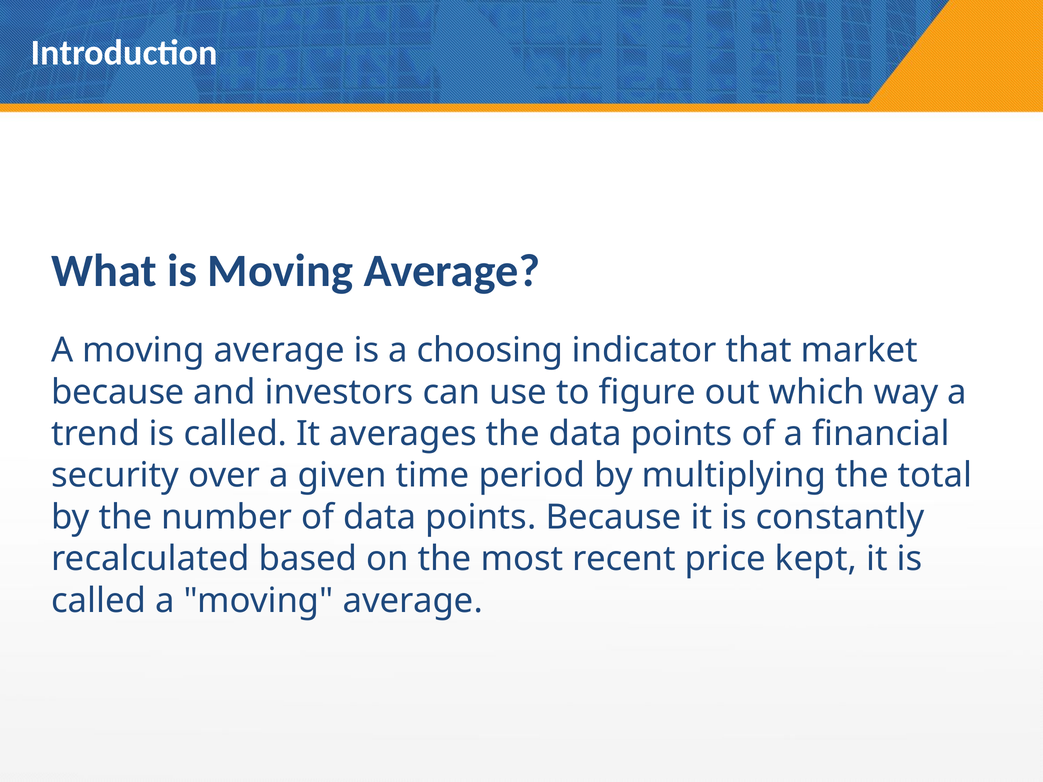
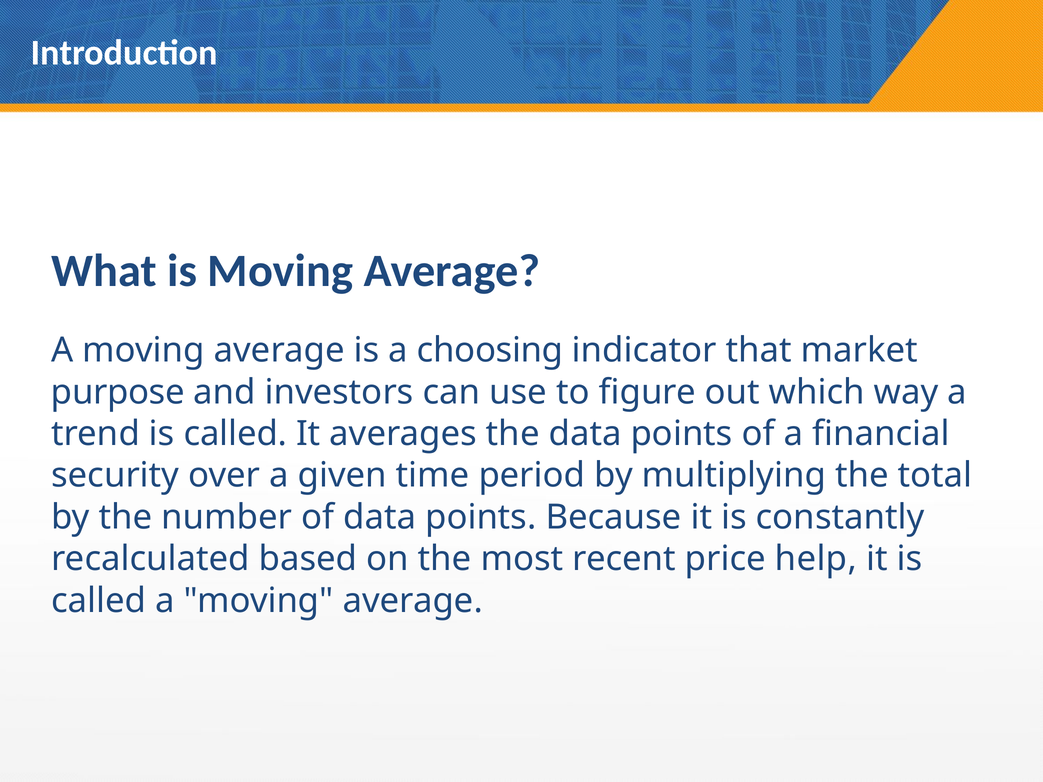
because: because -> purpose (118, 392)
kept: kept -> help (816, 559)
